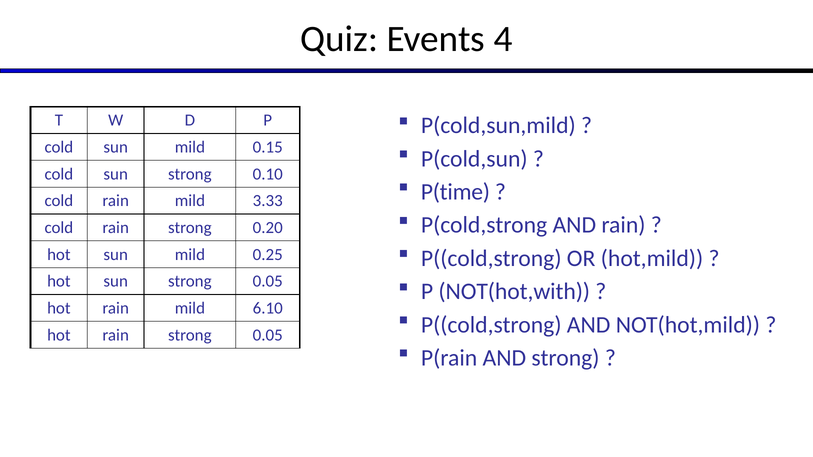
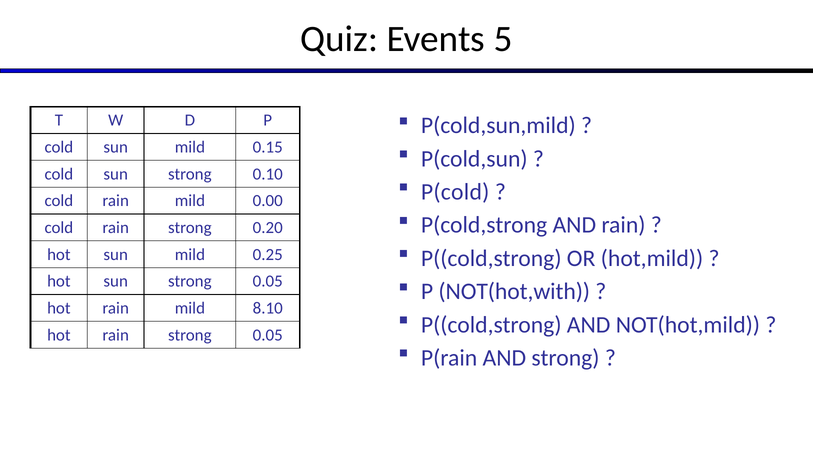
4: 4 -> 5 (503, 39)
P(time: P(time -> P(cold (455, 192)
3.33: 3.33 -> 0.00 (268, 201)
6.10: 6.10 -> 8.10 (268, 308)
